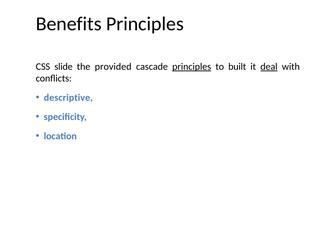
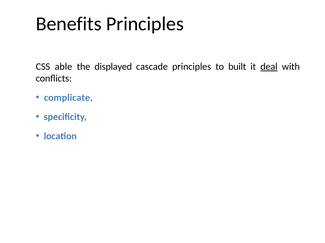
slide: slide -> able (63, 67)
provided: provided -> displayed (113, 67)
principles underline: present -> none (192, 67)
descriptive: descriptive -> complicate (68, 98)
